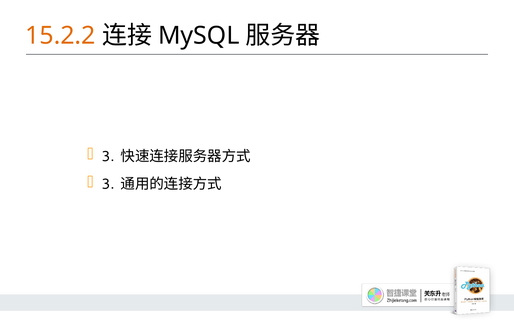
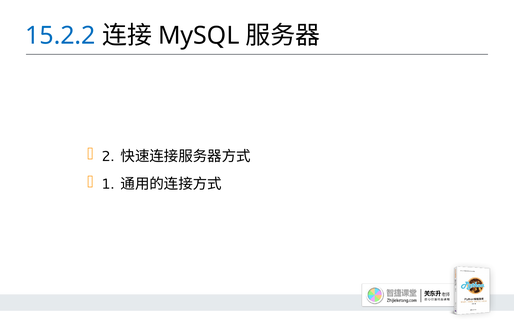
15.2.2 colour: orange -> blue (60, 36)
3: 3 -> 2 (108, 157)
3: 3 -> 1 (108, 184)
